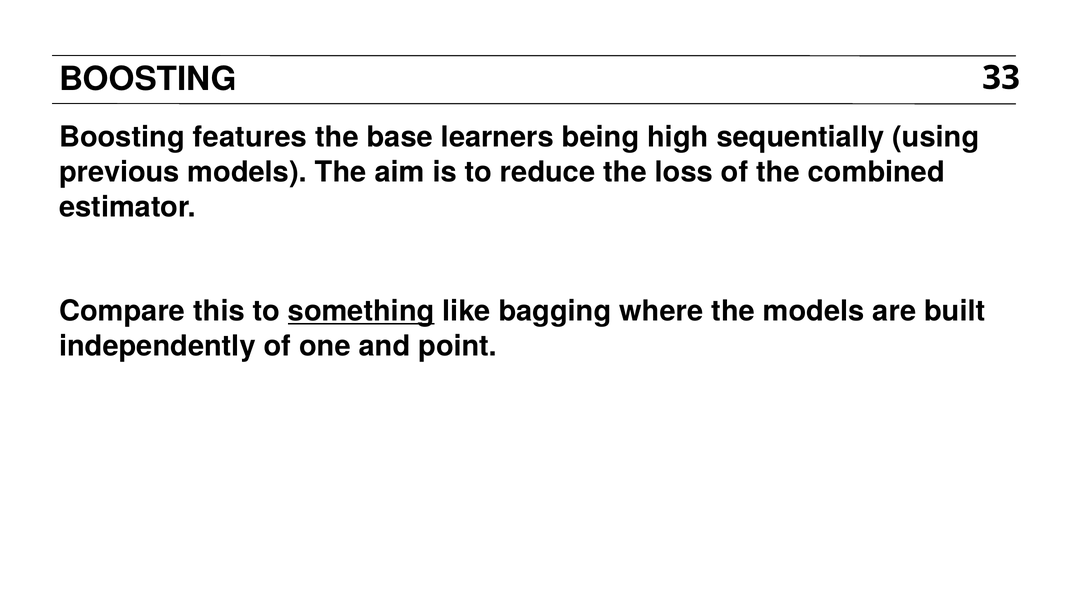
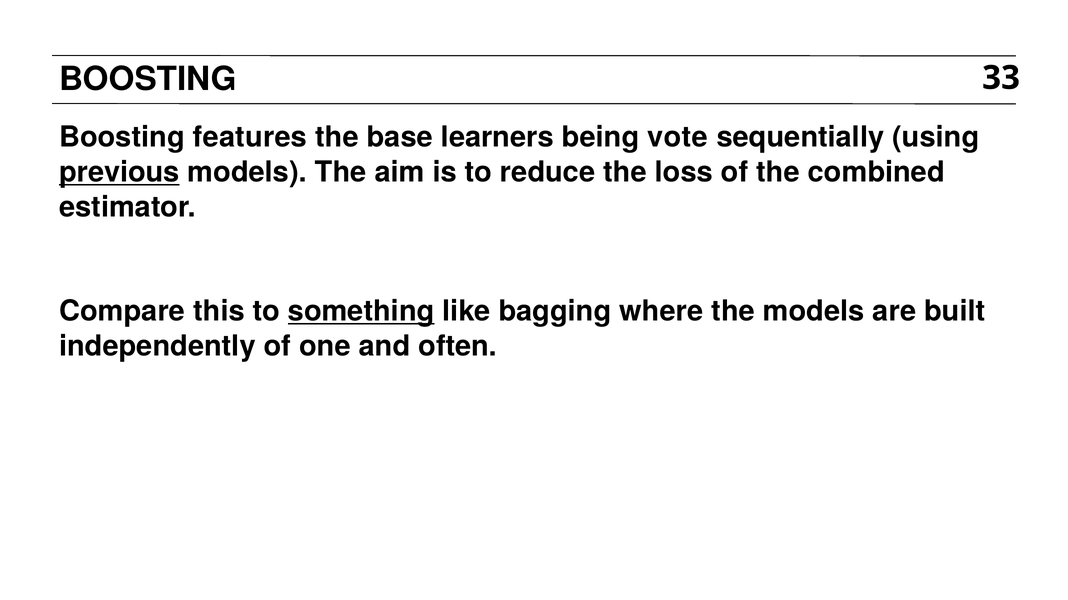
high: high -> vote (678, 137)
previous underline: none -> present (119, 172)
point: point -> often (458, 346)
